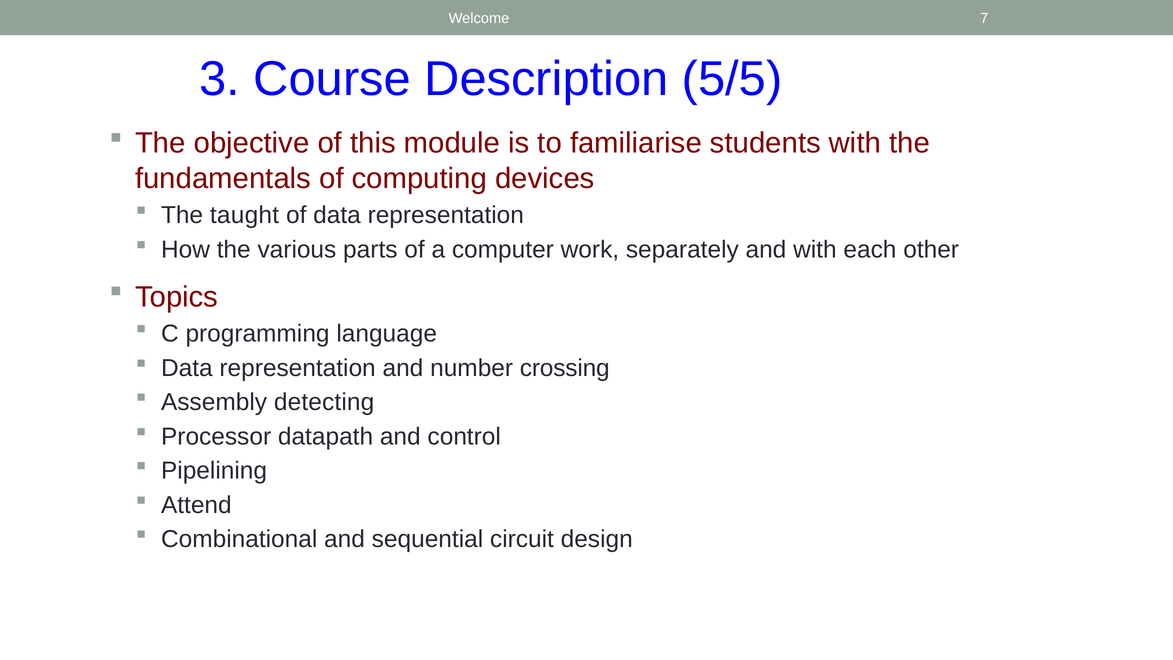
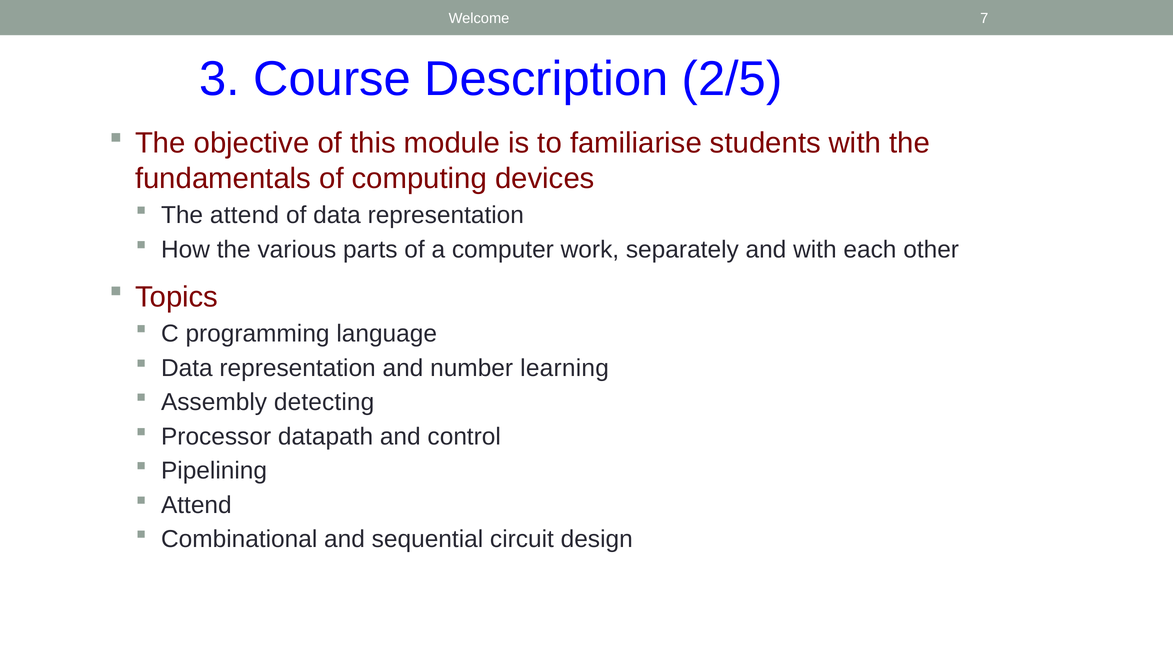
5/5: 5/5 -> 2/5 (732, 79)
The taught: taught -> attend (245, 215)
crossing: crossing -> learning (565, 368)
